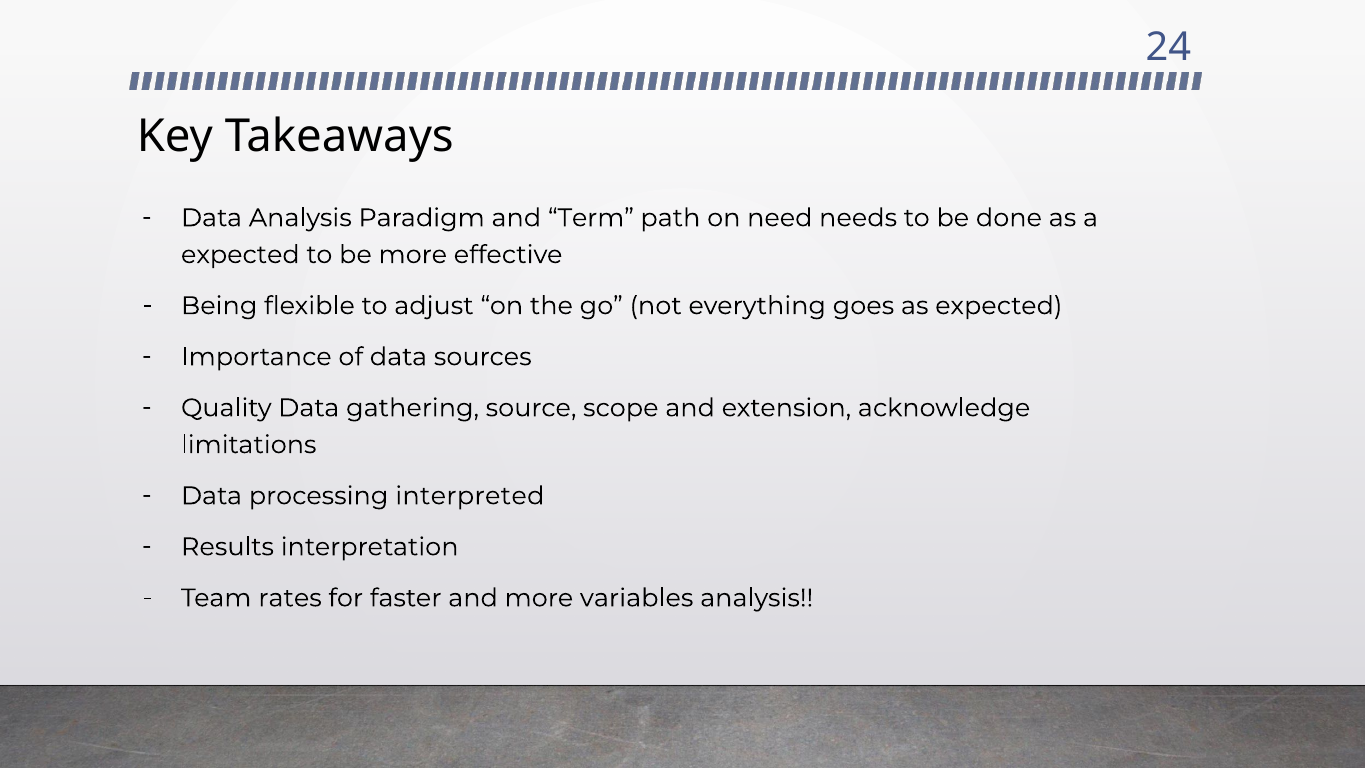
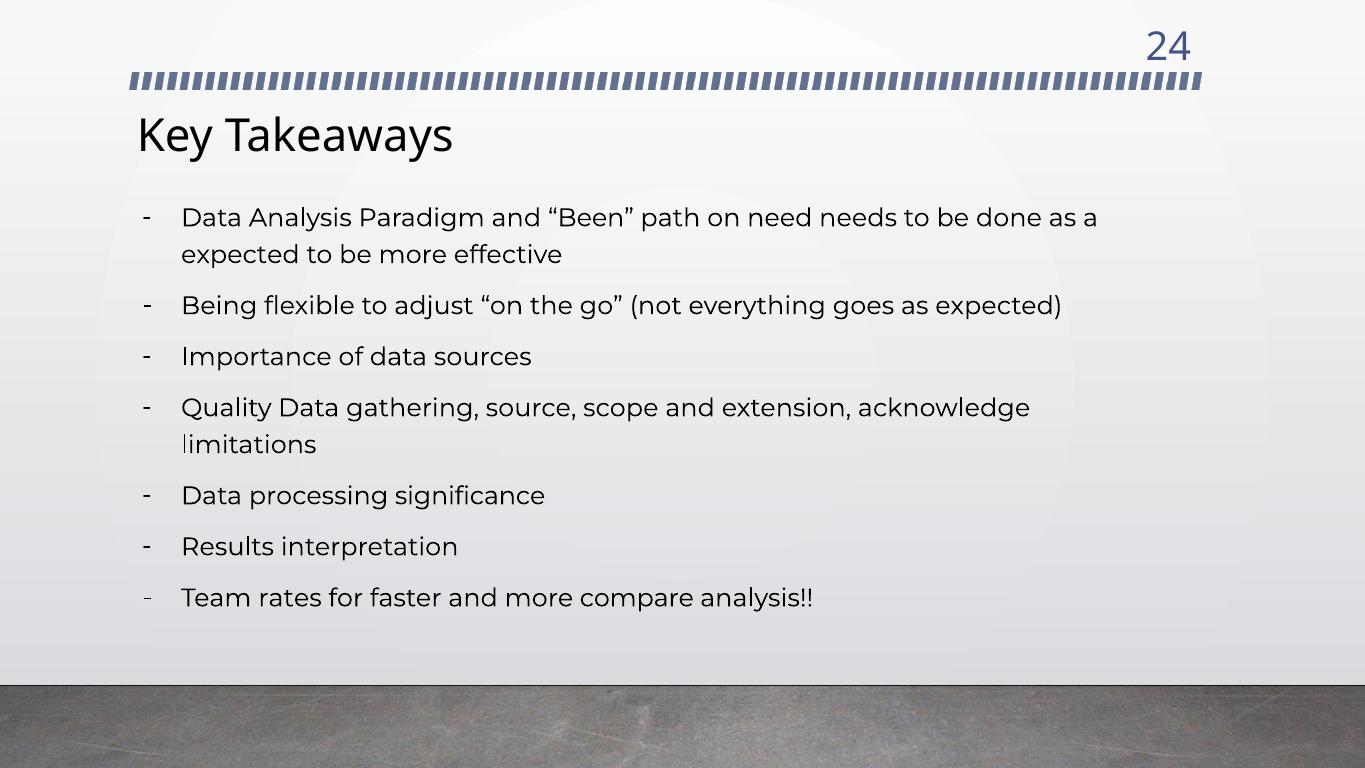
Term: Term -> Been (591, 218)
interpreted: interpreted -> significance (470, 496)
variables: variables -> compare (637, 598)
